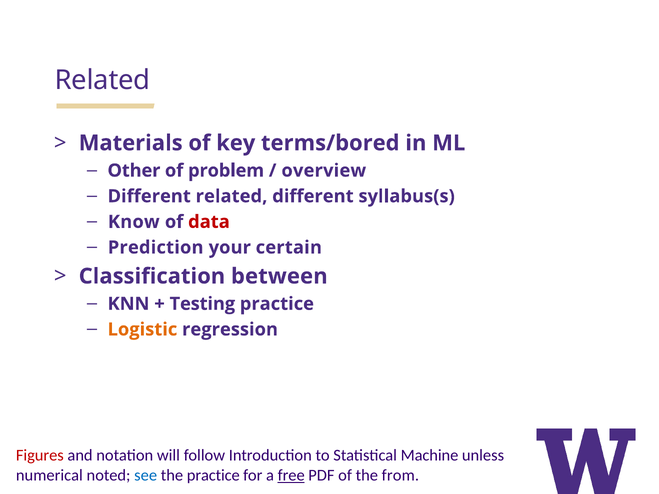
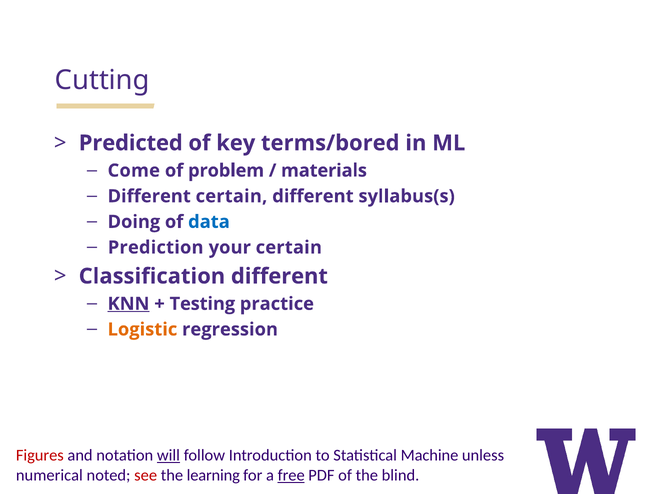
Related: Related -> Cutting (102, 80)
Materials: Materials -> Predicted (131, 143)
Other: Other -> Come (134, 171)
overview: overview -> materials (324, 171)
Different related: related -> certain (231, 196)
Know: Know -> Doing (134, 222)
data colour: red -> blue (209, 222)
Classification between: between -> different (279, 276)
KNN underline: none -> present (129, 304)
will underline: none -> present (168, 456)
see colour: blue -> red (146, 475)
the practice: practice -> learning (213, 475)
from: from -> blind (400, 475)
